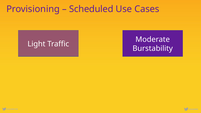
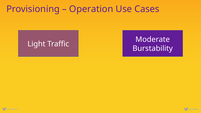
Scheduled: Scheduled -> Operation (91, 9)
